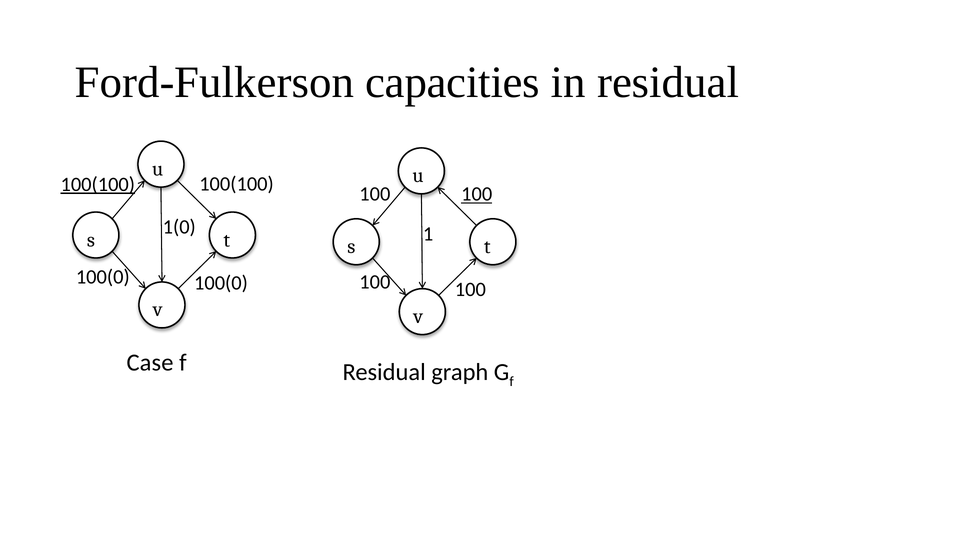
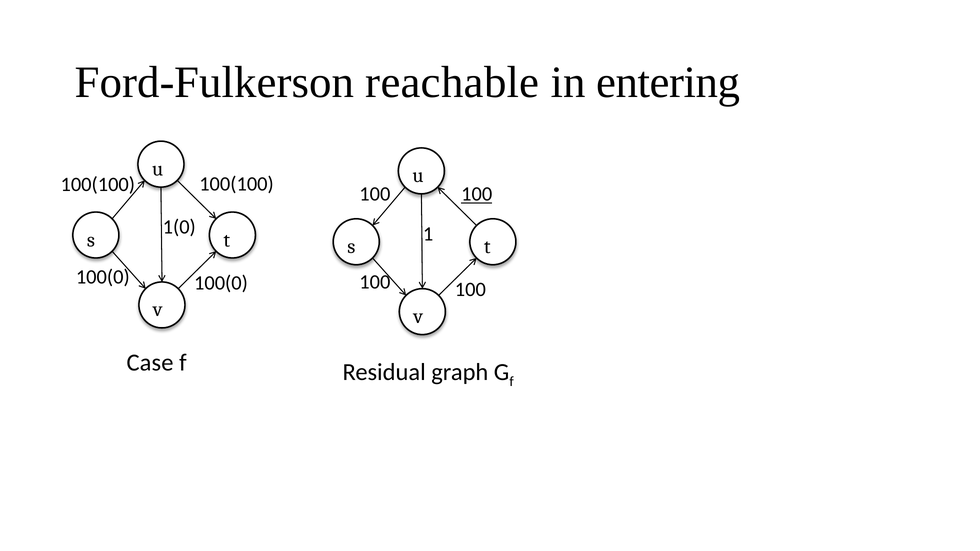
capacities: capacities -> reachable (452, 82)
in residual: residual -> entering (668, 82)
100(100 underline: present -> none (98, 185)
